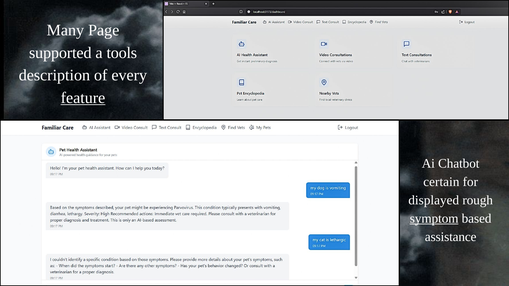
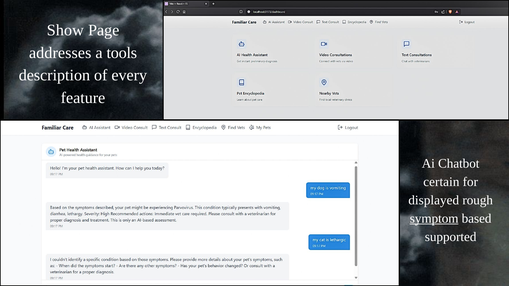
Many: Many -> Show (65, 30)
supported: supported -> addresses (60, 53)
feature underline: present -> none (83, 98)
assistance: assistance -> supported (451, 237)
